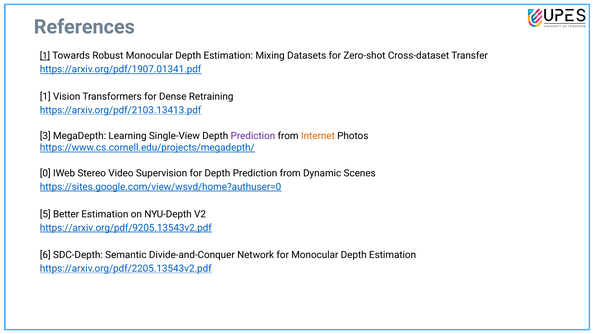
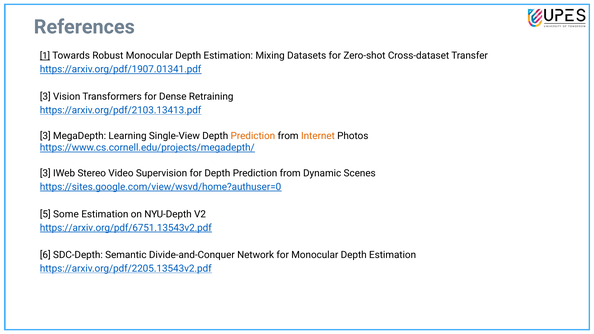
1: 1 -> 3 (45, 97)
Prediction colour: purple -> orange (253, 136)
0: 0 -> 3 (45, 173)
Better: Better -> Some (66, 214)
https://arxiv.org/pdf/9205.13543v2.pdf: https://arxiv.org/pdf/9205.13543v2.pdf -> https://arxiv.org/pdf/6751.13543v2.pdf (126, 228)
